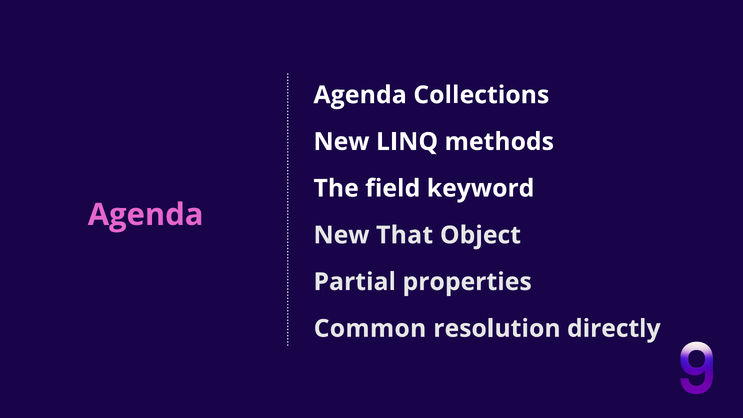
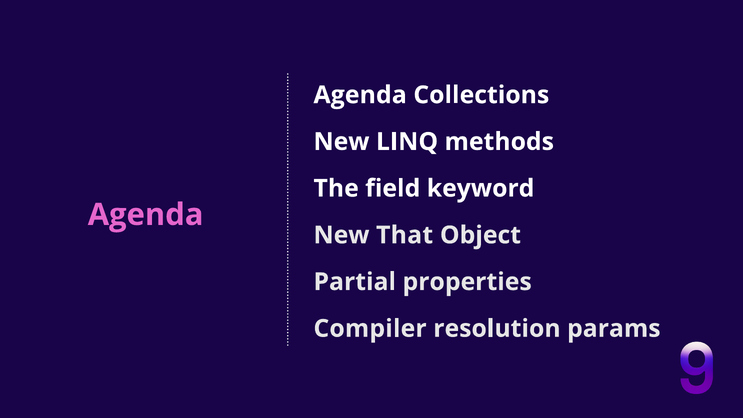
Common: Common -> Compiler (370, 329)
directly: directly -> params (614, 329)
